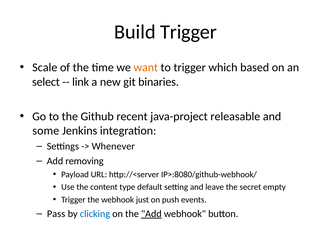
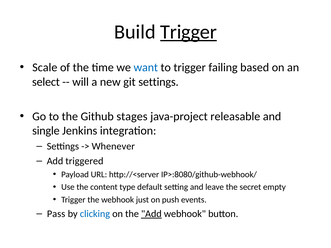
Trigger underline: none -> present (189, 32)
want colour: orange -> blue (146, 68)
which: which -> failing (223, 68)
link: link -> will (81, 82)
git binaries: binaries -> settings (159, 82)
recent: recent -> stages (132, 116)
some: some -> single (46, 131)
removing: removing -> triggered (84, 161)
